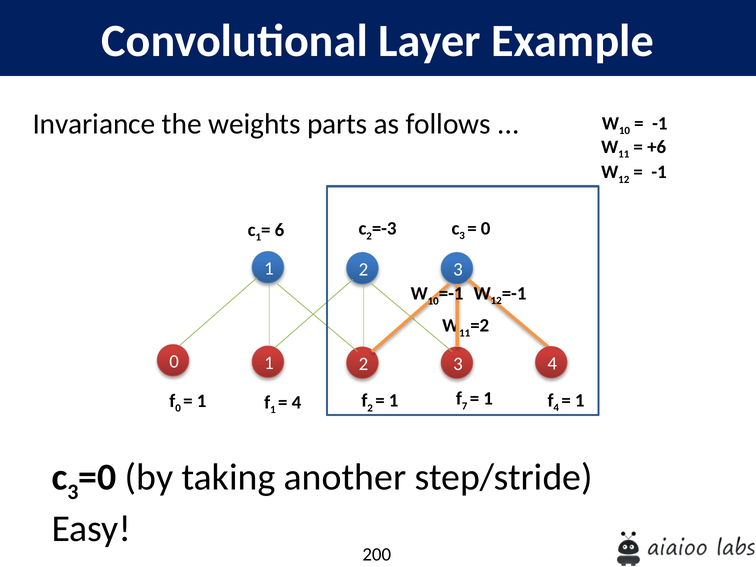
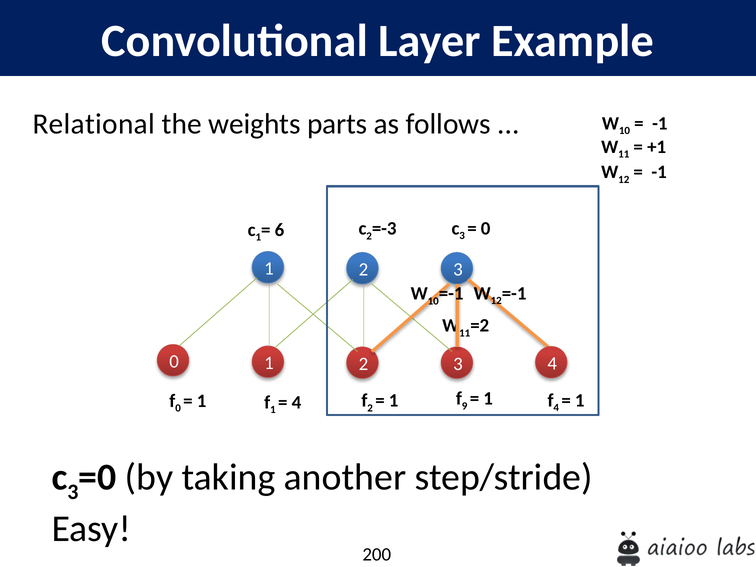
Invariance: Invariance -> Relational (94, 124)
+6: +6 -> +1 (657, 147)
7: 7 -> 9 (465, 406)
